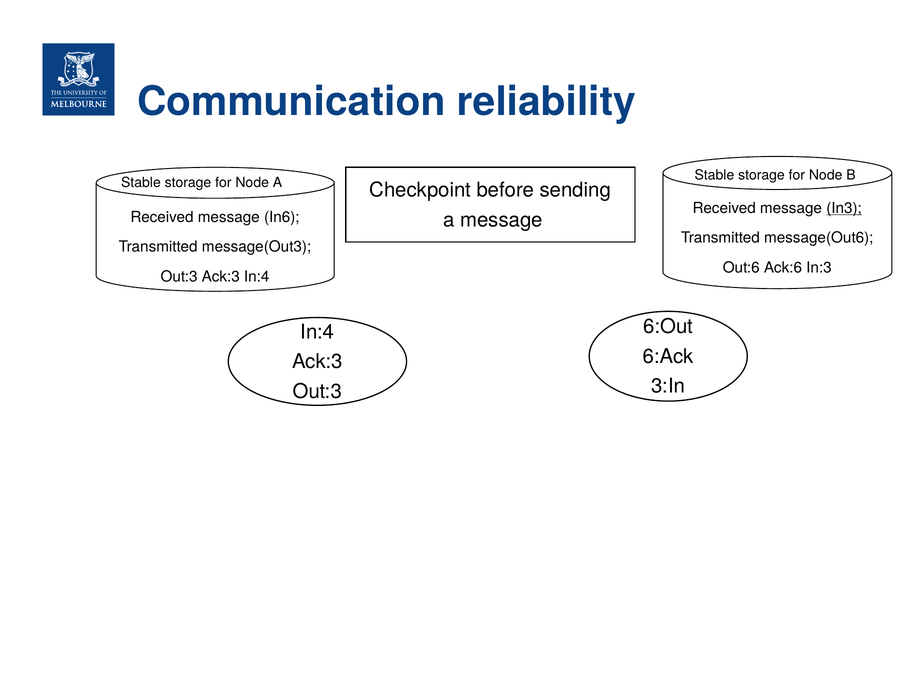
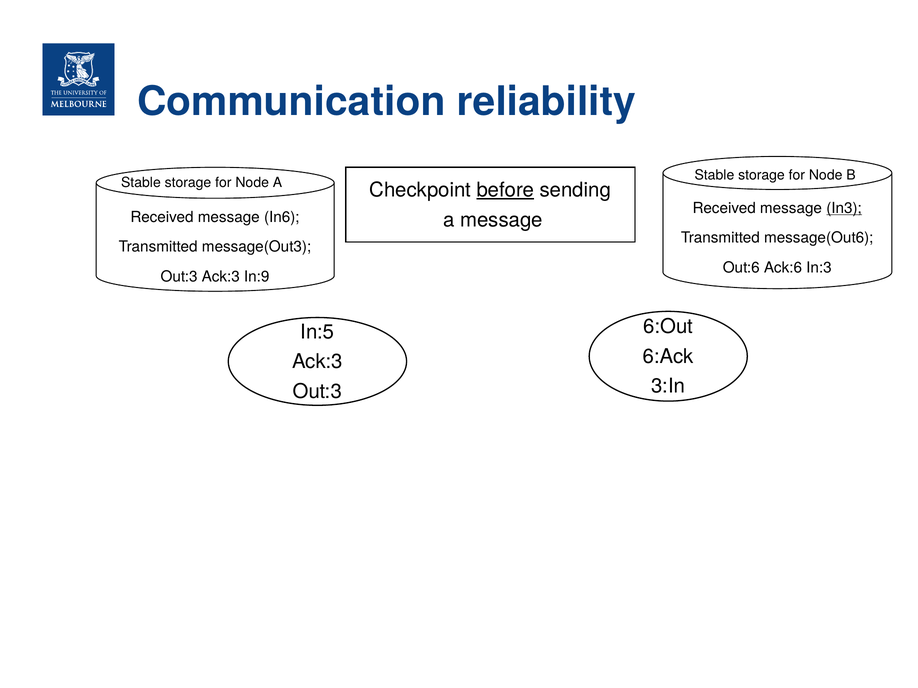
before underline: none -> present (505, 190)
Ack:3 In:4: In:4 -> In:9 (257, 277)
In:4: In:4 -> In:5 (317, 332)
